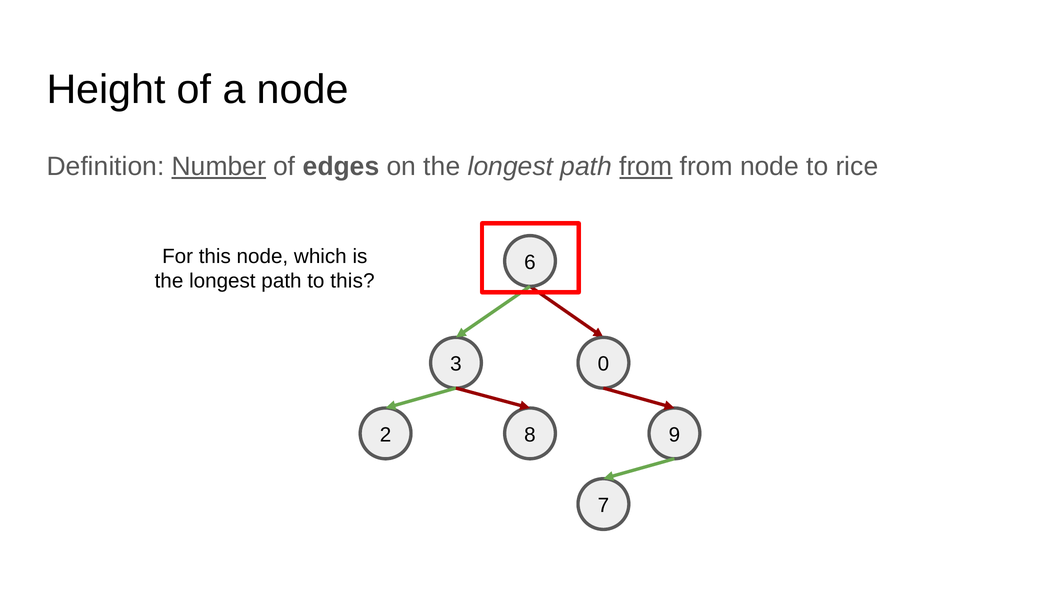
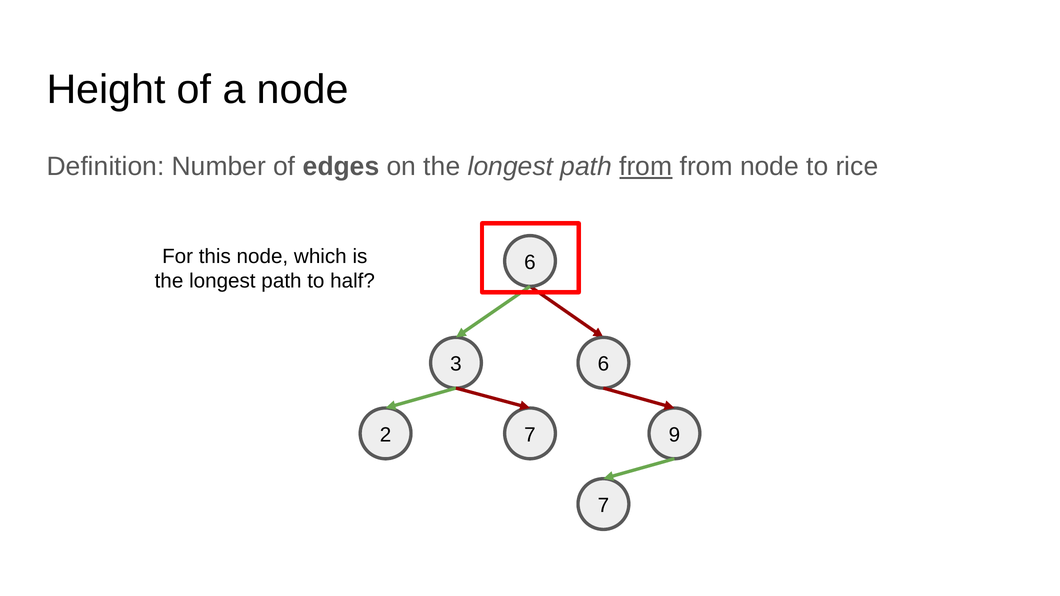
Number underline: present -> none (219, 167)
to this: this -> half (353, 281)
3 0: 0 -> 6 (603, 364)
2 8: 8 -> 7 (530, 435)
